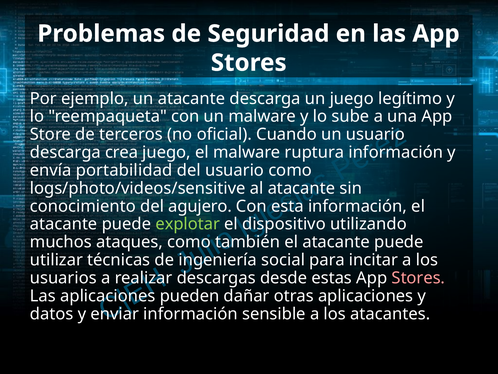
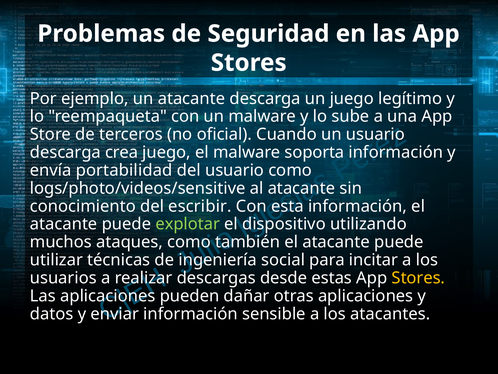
ruptura: ruptura -> soporta (314, 152)
agujero: agujero -> escribir (200, 206)
Stores colour: pink -> yellow (418, 278)
